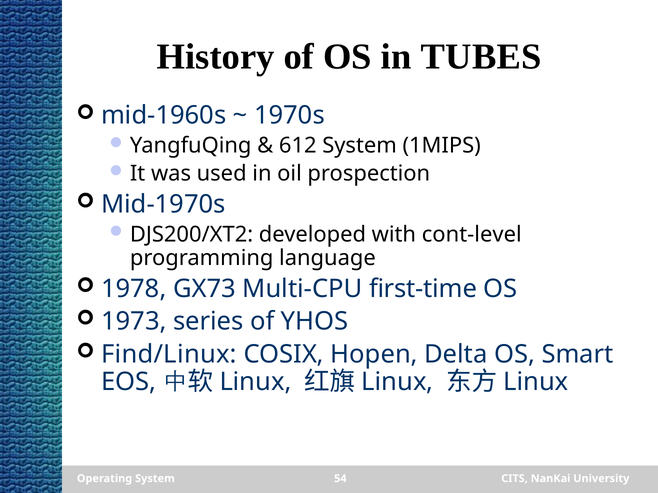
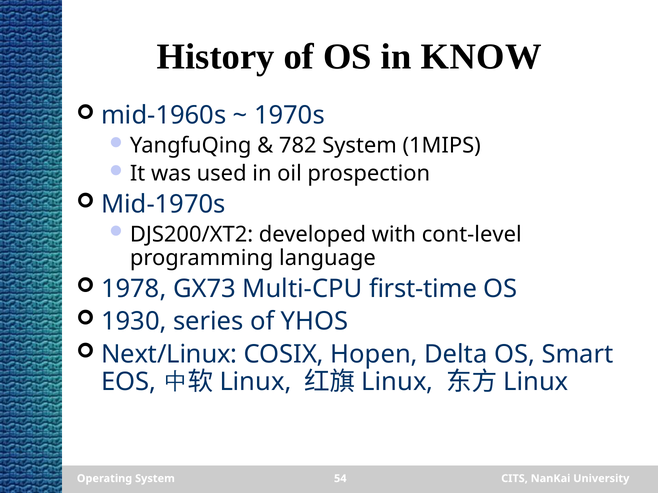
TUBES: TUBES -> KNOW (481, 57)
612: 612 -> 782 (298, 146)
1973: 1973 -> 1930 (134, 322)
Find/Linux: Find/Linux -> Next/Linux (169, 355)
